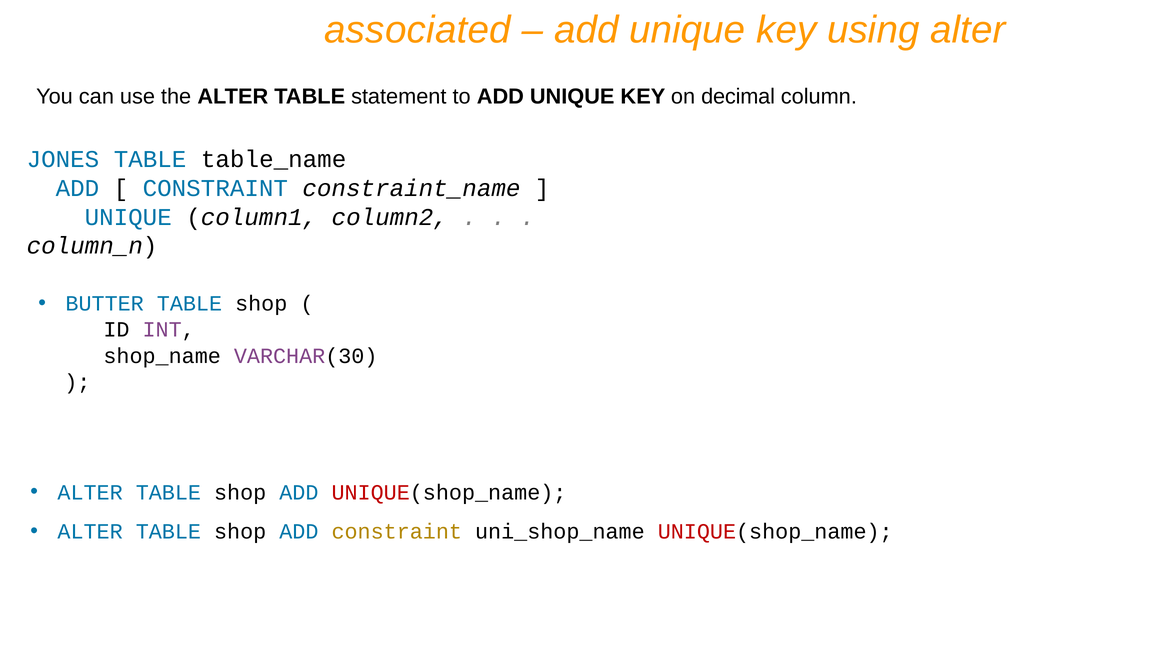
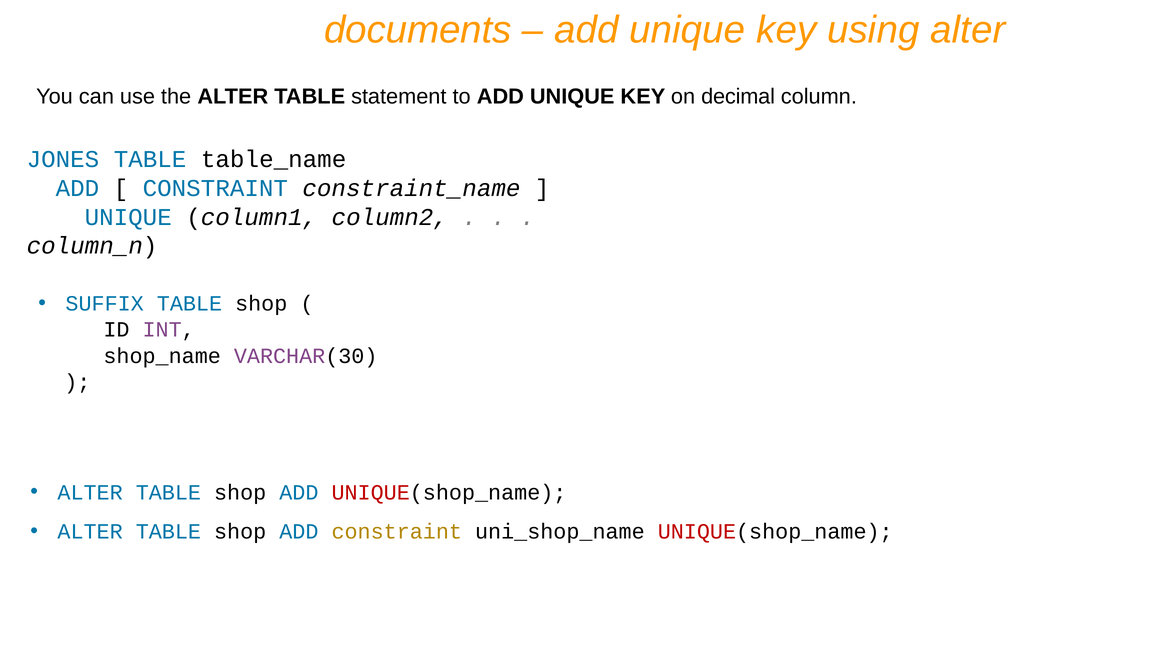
associated: associated -> documents (418, 30)
BUTTER: BUTTER -> SUFFIX (105, 304)
